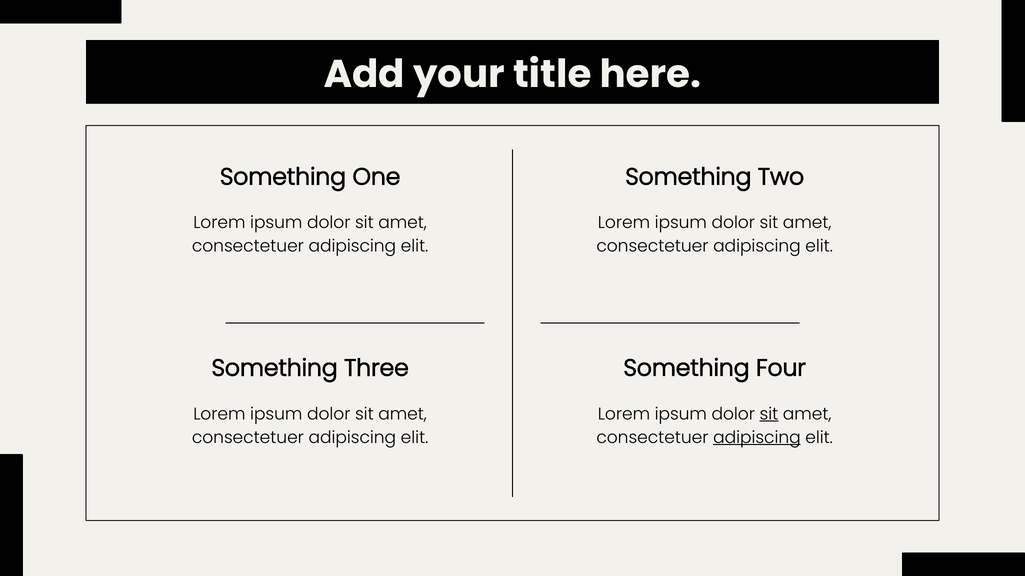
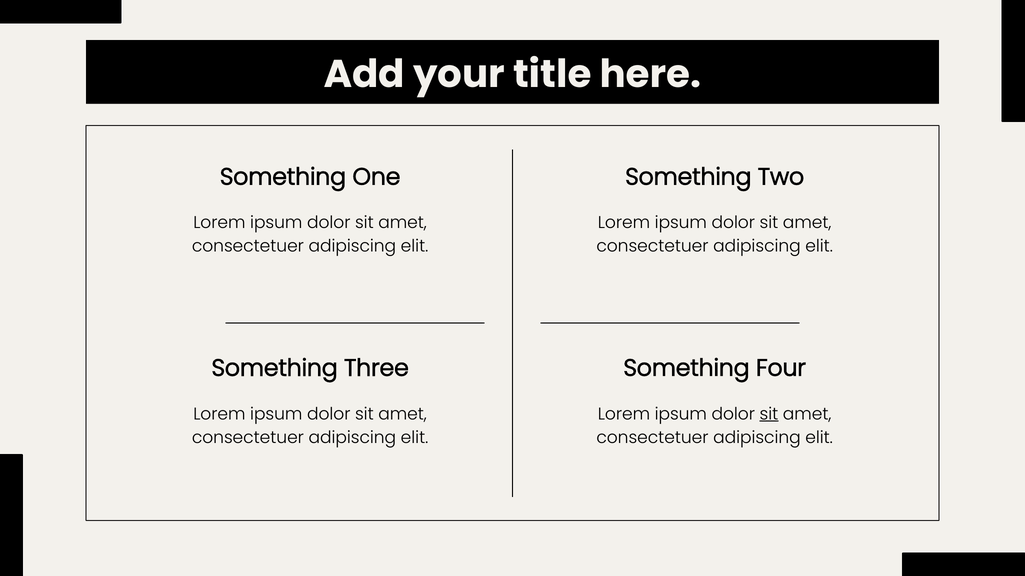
adipiscing underline: present -> none (757, 438)
